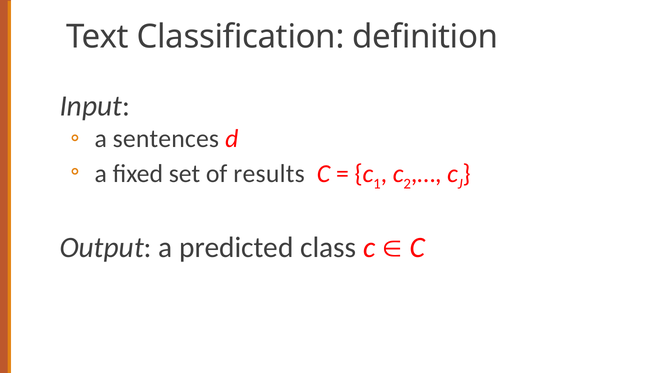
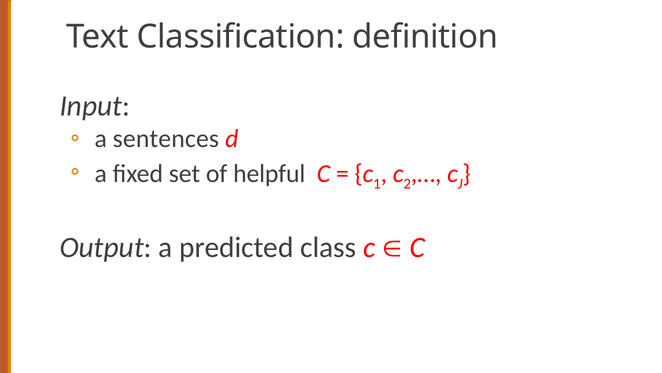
results: results -> helpful (269, 174)
